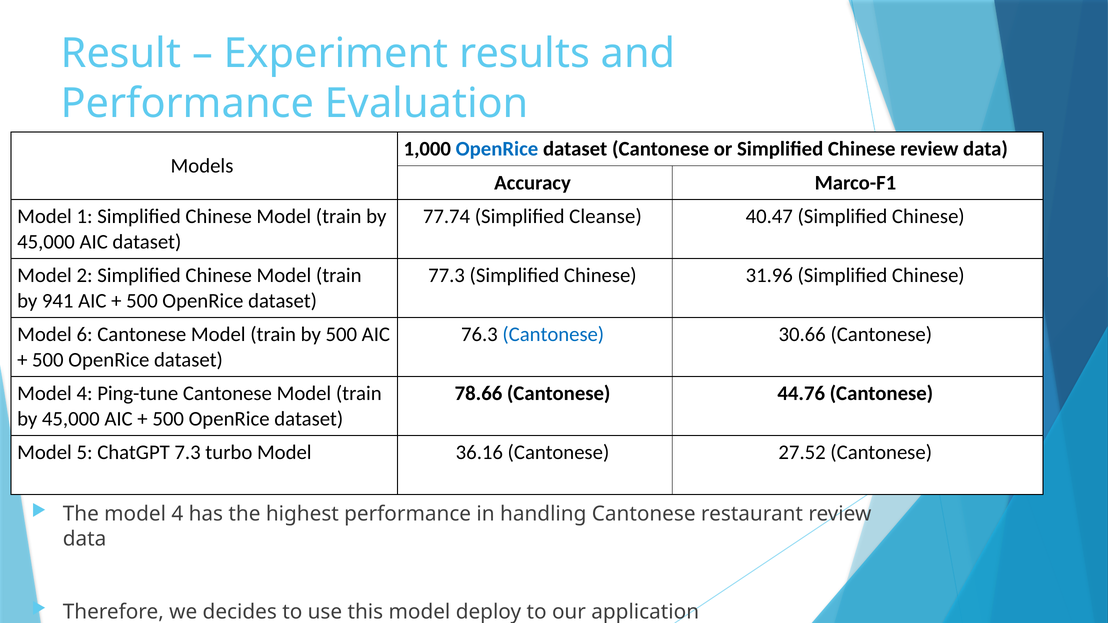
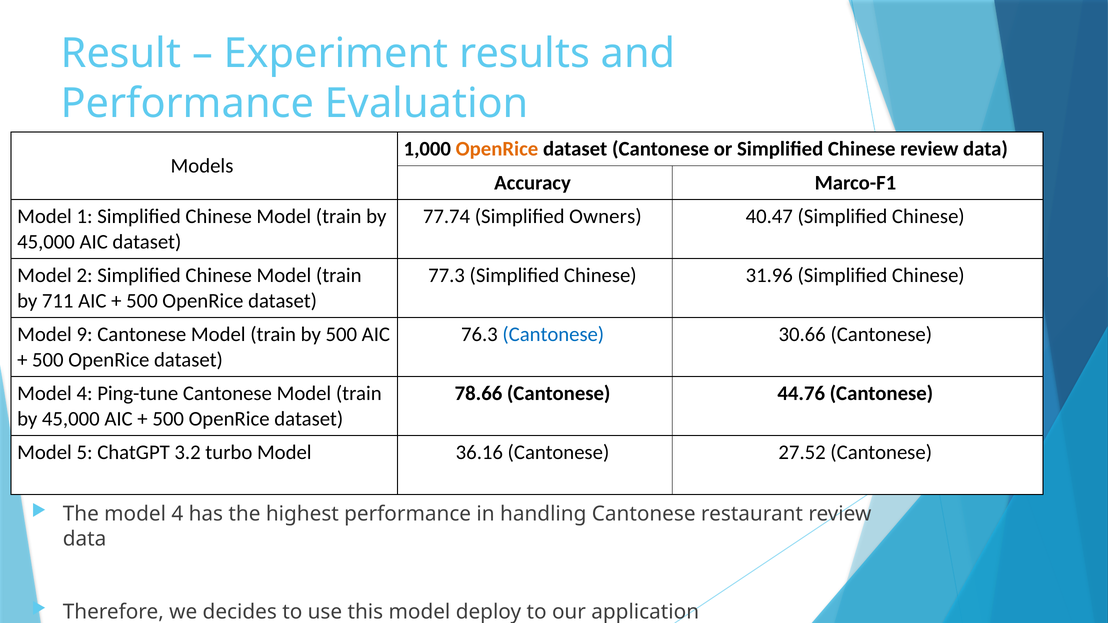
OpenRice colour: blue -> orange (497, 149)
Cleanse: Cleanse -> Owners (605, 217)
941: 941 -> 711 (58, 301)
6: 6 -> 9 (85, 335)
7.3: 7.3 -> 3.2 (188, 453)
